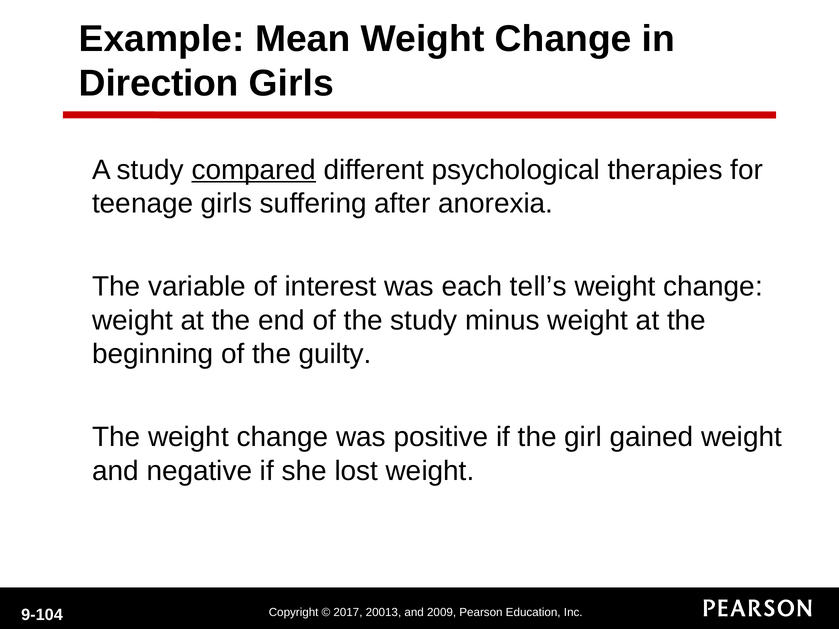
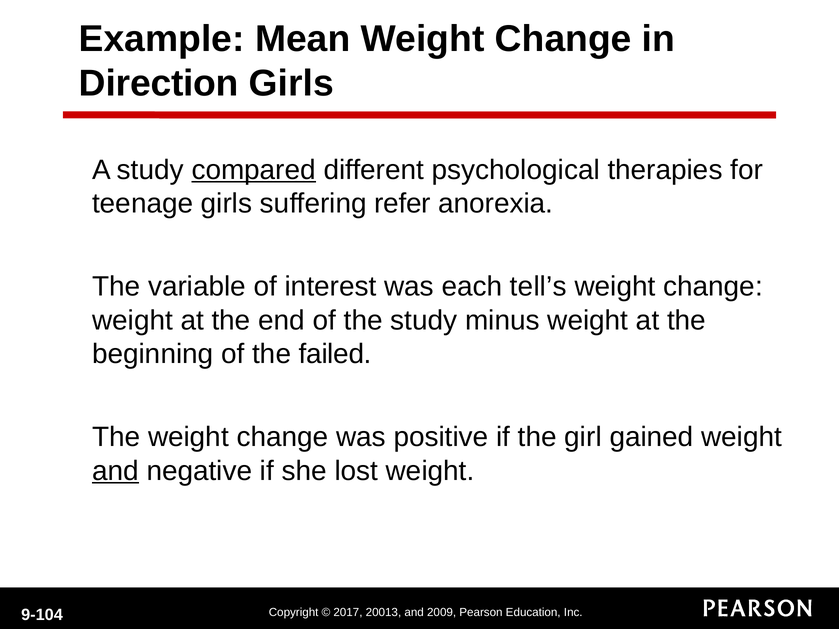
after: after -> refer (403, 203)
guilty: guilty -> failed (335, 354)
and underline: none -> present (115, 471)
